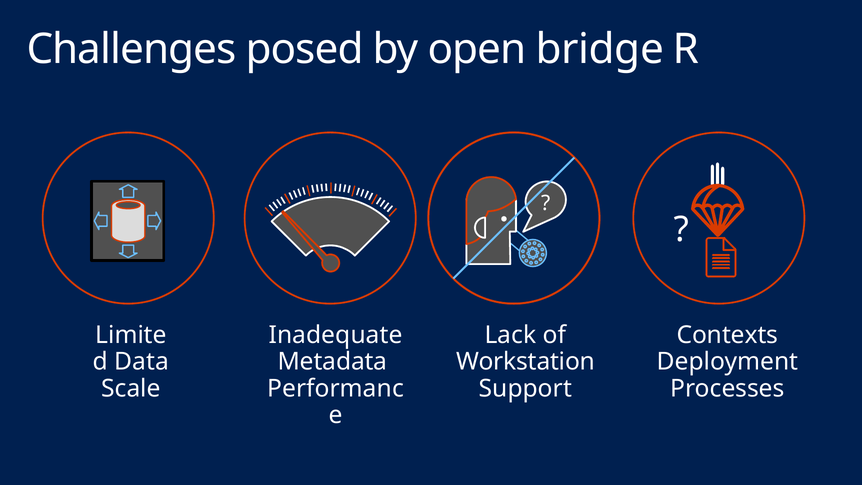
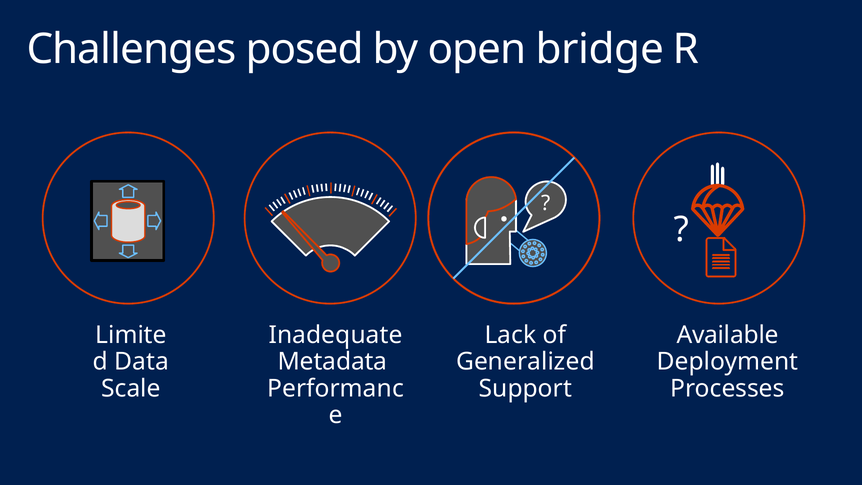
Contexts: Contexts -> Available (728, 335)
Workstation: Workstation -> Generalized (525, 362)
